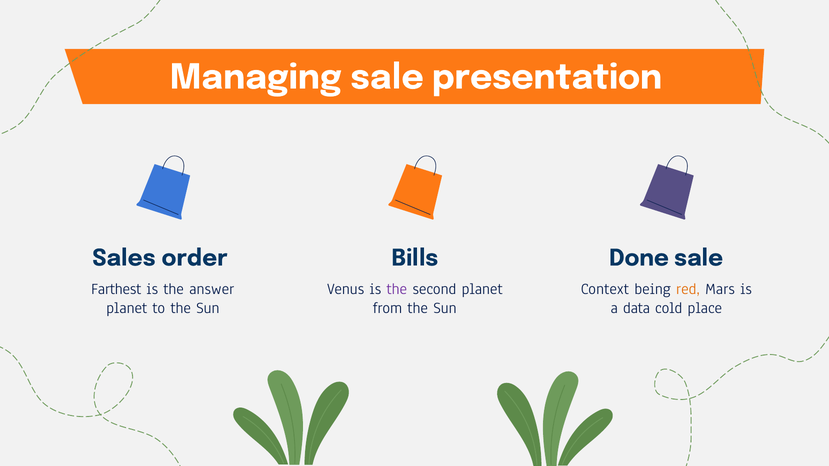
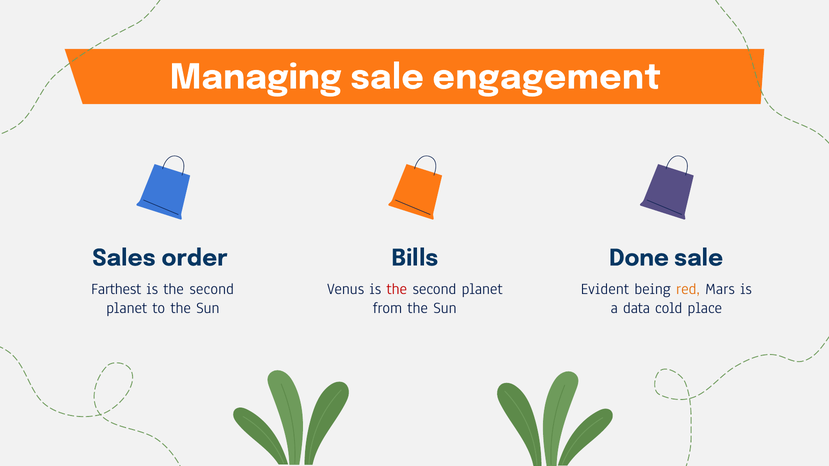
presentation: presentation -> engagement (547, 77)
answer: answer -> second (212, 289)
the colour: purple -> red (397, 289)
Context: Context -> Evident (605, 289)
